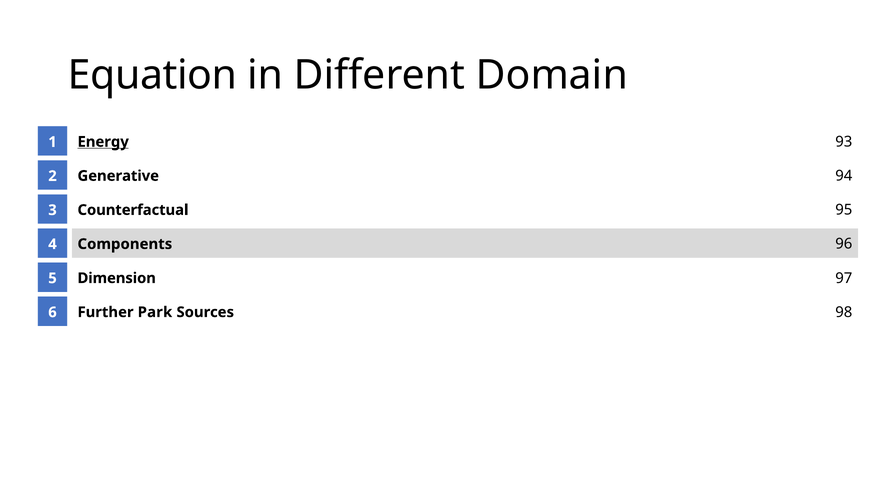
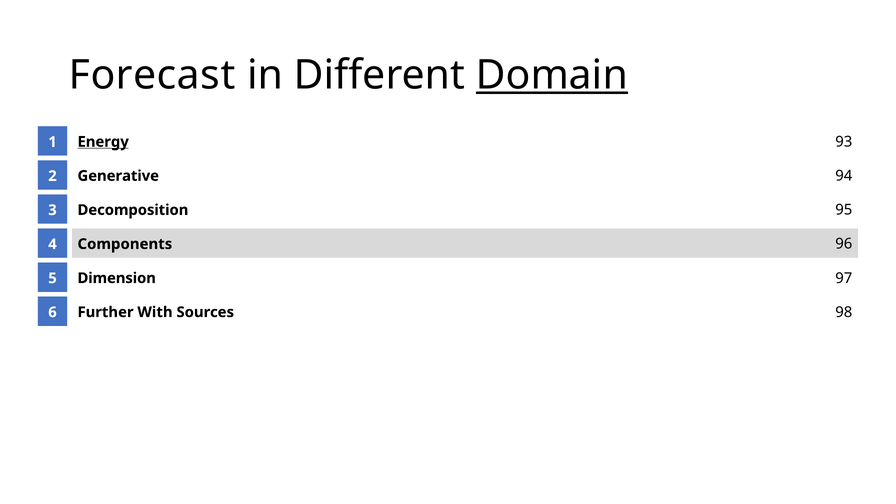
Equation: Equation -> Forecast (152, 75)
Domain underline: none -> present (552, 75)
Counterfactual: Counterfactual -> Decomposition (133, 210)
Park: Park -> With (155, 312)
